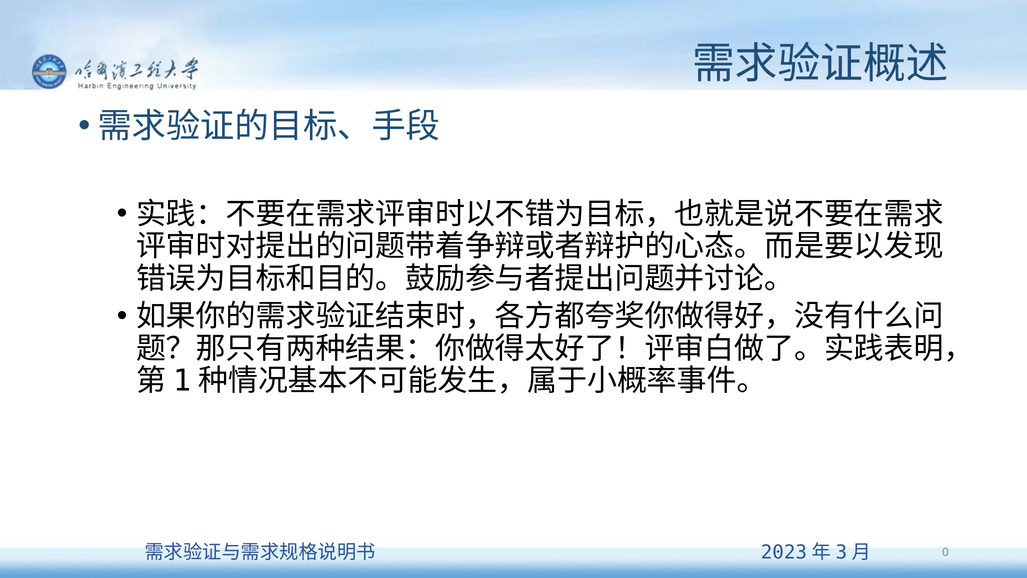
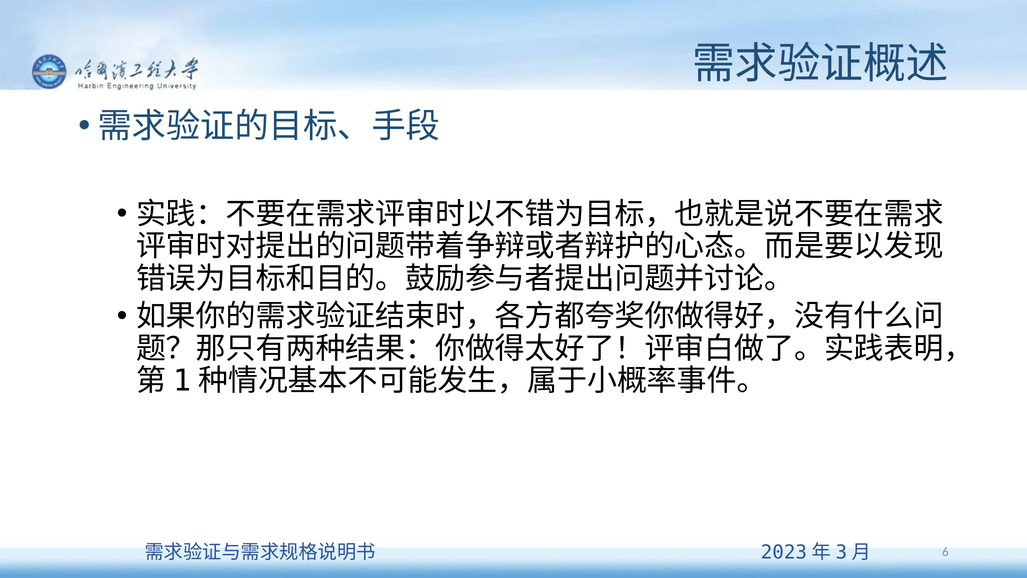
0: 0 -> 6 (945, 552)
